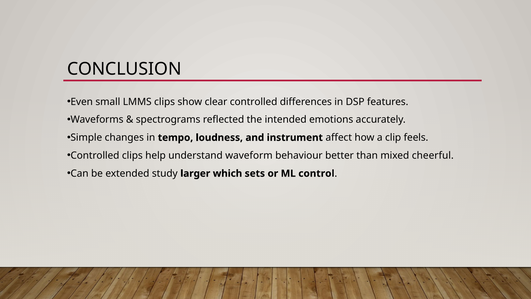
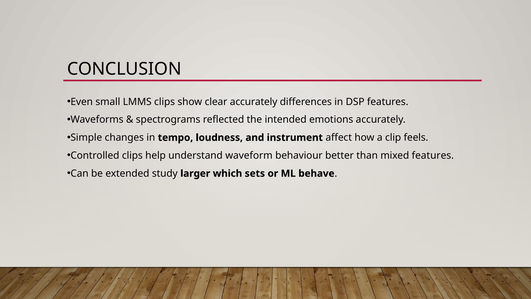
clear controlled: controlled -> accurately (254, 102)
mixed cheerful: cheerful -> features (433, 155)
control: control -> behave (316, 173)
